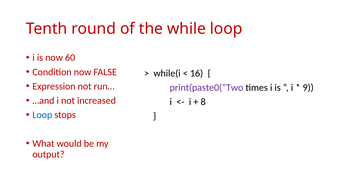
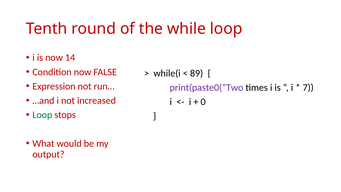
60: 60 -> 14 (70, 58)
16: 16 -> 89 (197, 73)
9: 9 -> 7 (308, 87)
8: 8 -> 0 (203, 102)
Loop colour: blue -> green (42, 115)
